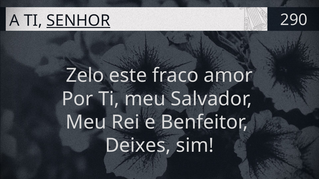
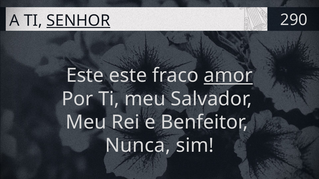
Zelo: Zelo -> Este (85, 76)
amor underline: none -> present (228, 76)
Deixes: Deixes -> Nunca (138, 146)
